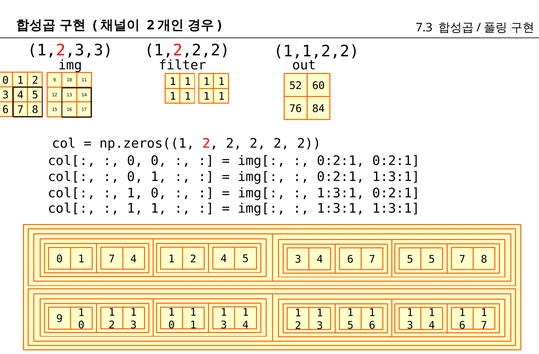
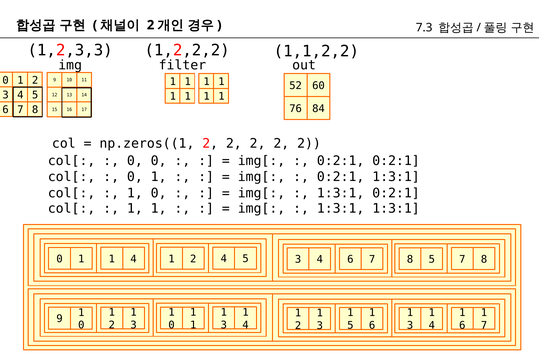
7: 7 -> 1 (112, 259)
4 6 7 5: 5 -> 8 (410, 259)
